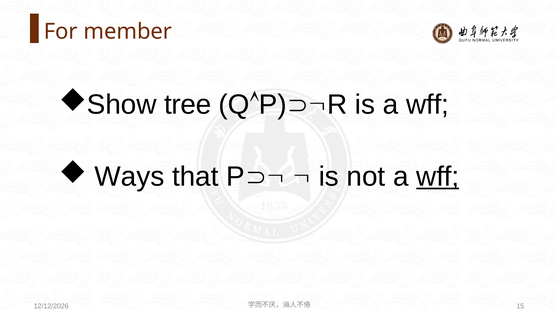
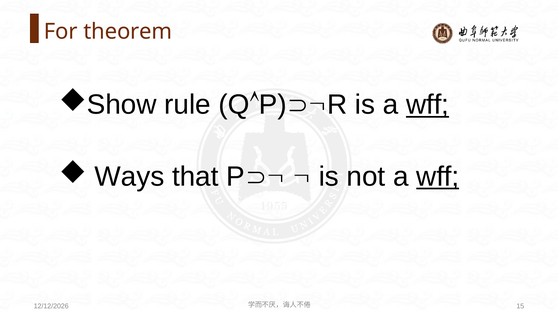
member: member -> theorem (128, 31)
tree: tree -> rule (188, 105)
wff underline: none -> present (428, 105)
